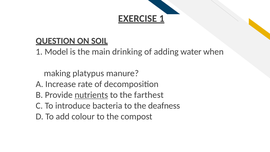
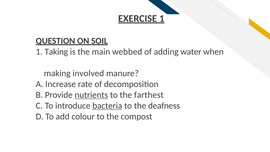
Model: Model -> Taking (56, 52)
drinking: drinking -> webbed (127, 52)
platypus: platypus -> involved (88, 73)
bacteria underline: none -> present (107, 106)
